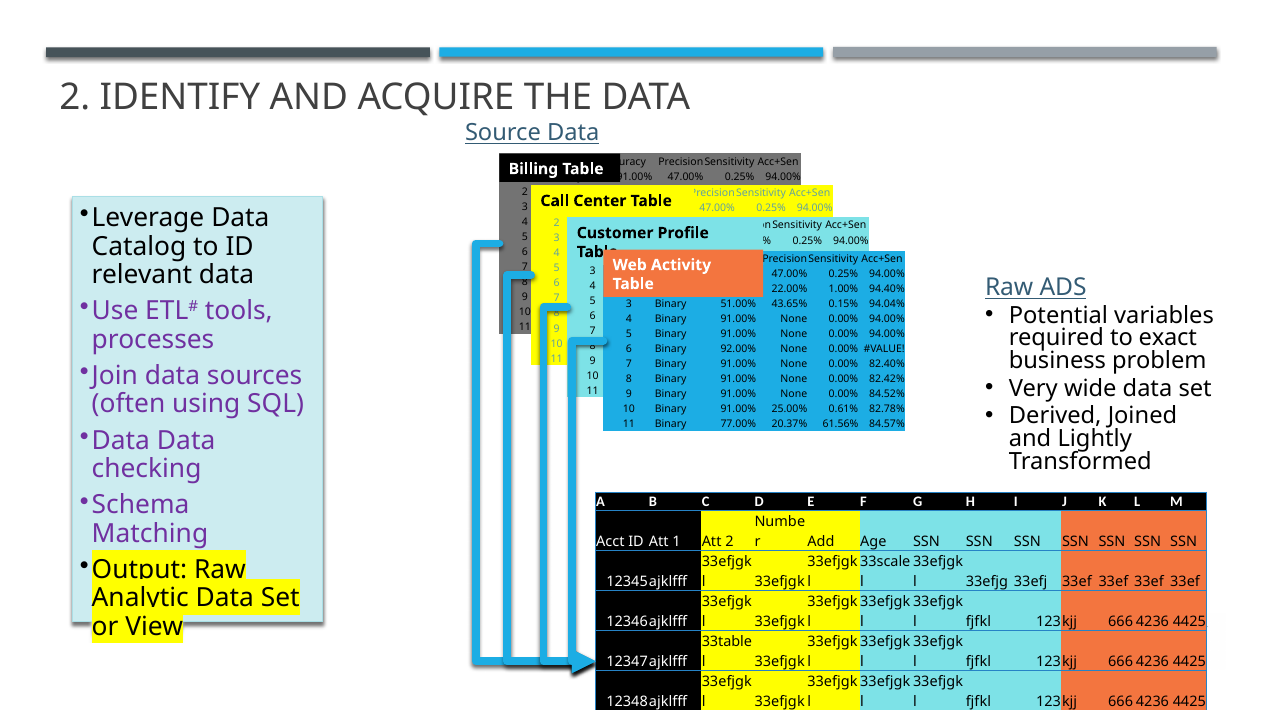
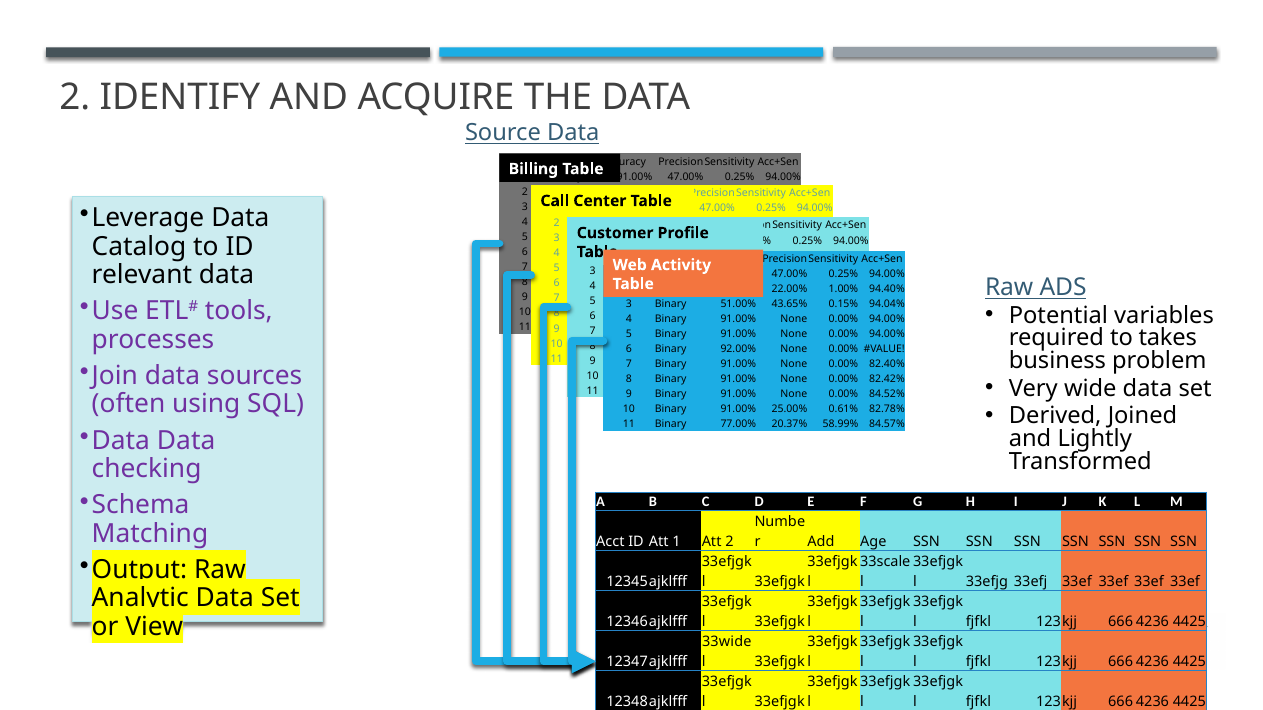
exact: exact -> takes (1168, 338)
61.56%: 61.56% -> 58.99% (841, 425)
33table: 33table -> 33wide (727, 642)
